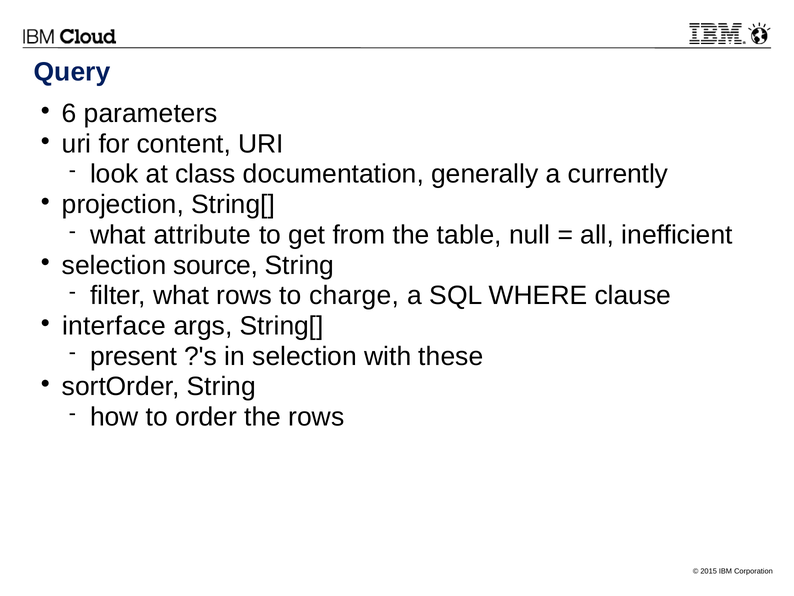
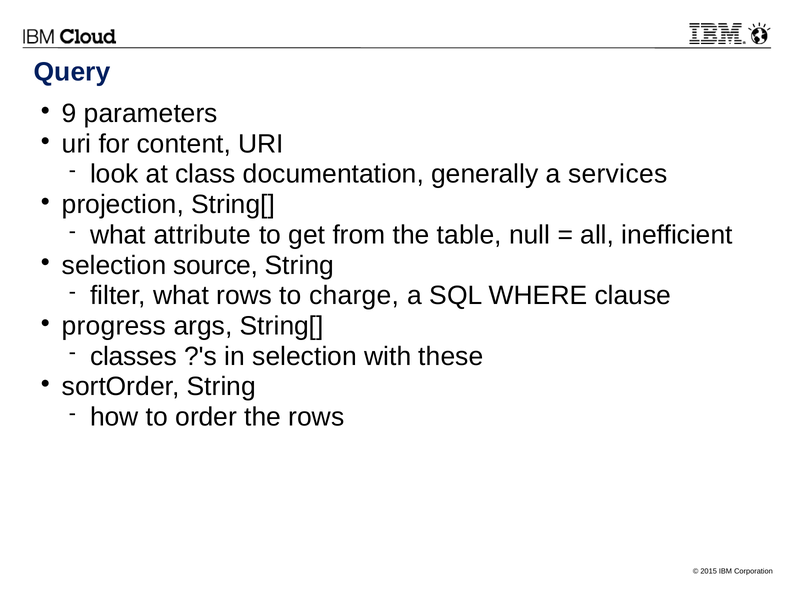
6: 6 -> 9 (69, 113)
currently: currently -> services (618, 174)
interface: interface -> progress (114, 326)
present: present -> classes (134, 356)
